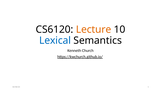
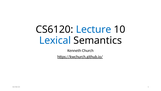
Lecture colour: orange -> blue (94, 29)
